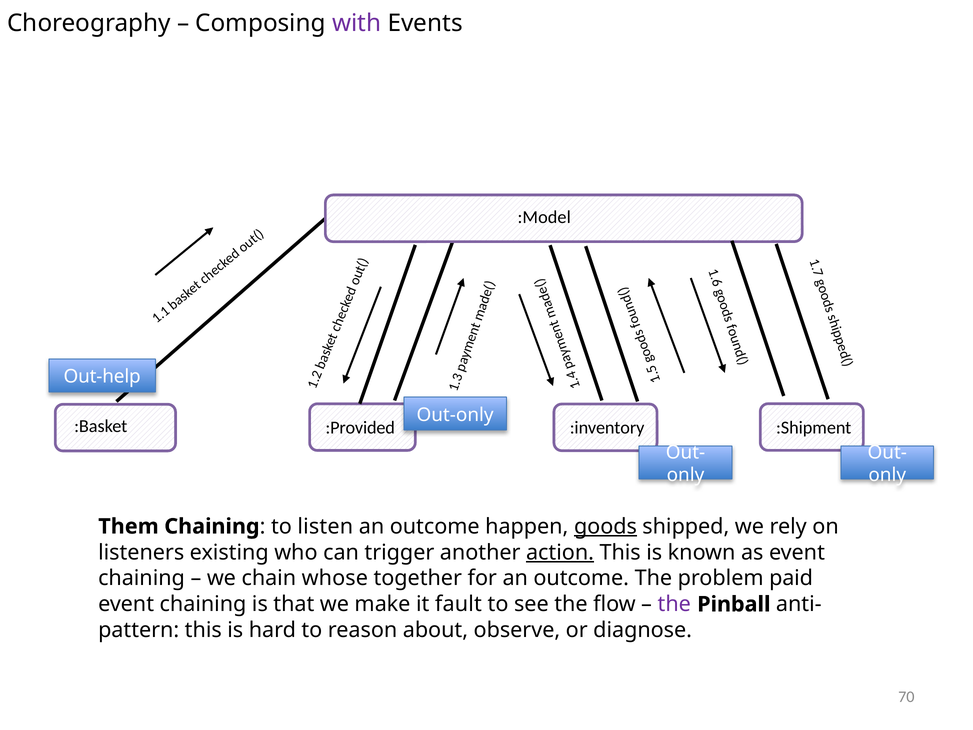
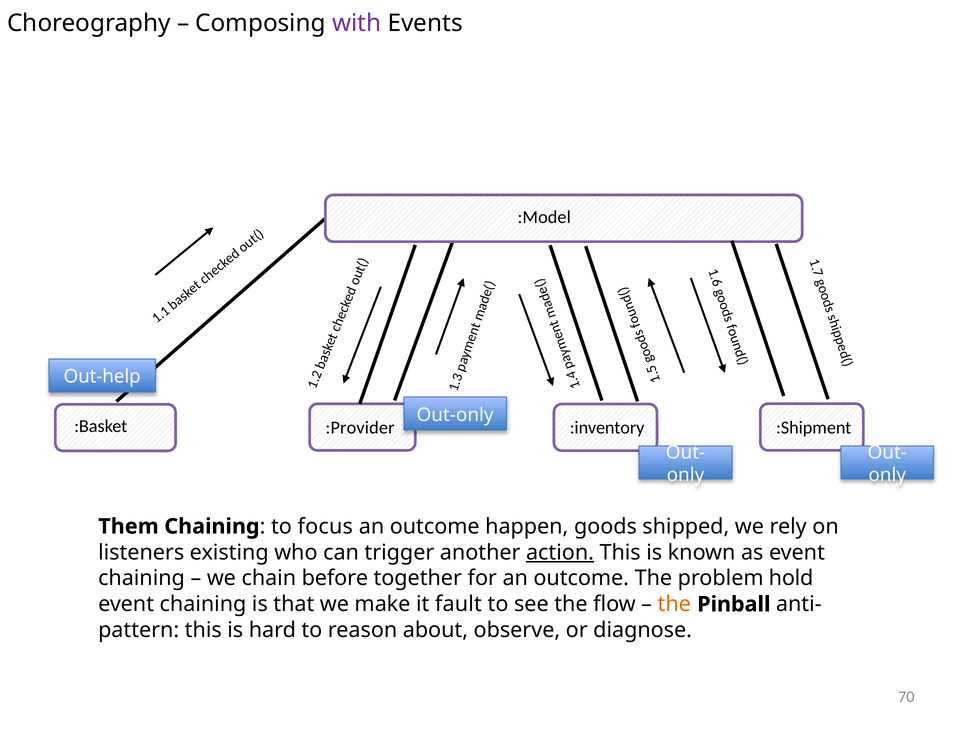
:Provided: :Provided -> :Provider (360, 428)
listen: listen -> focus (325, 526)
goods underline: present -> none (605, 526)
whose: whose -> before (335, 578)
paid: paid -> hold (791, 578)
the colour: purple -> orange (674, 604)
